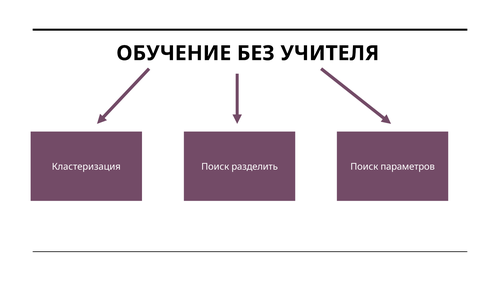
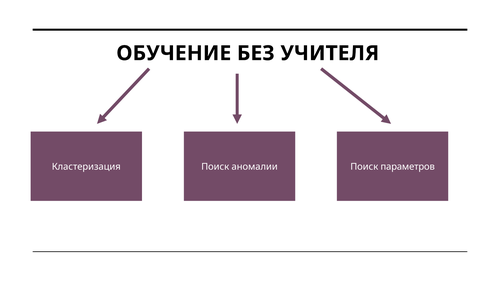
разделить: разделить -> аномалии (255, 167)
